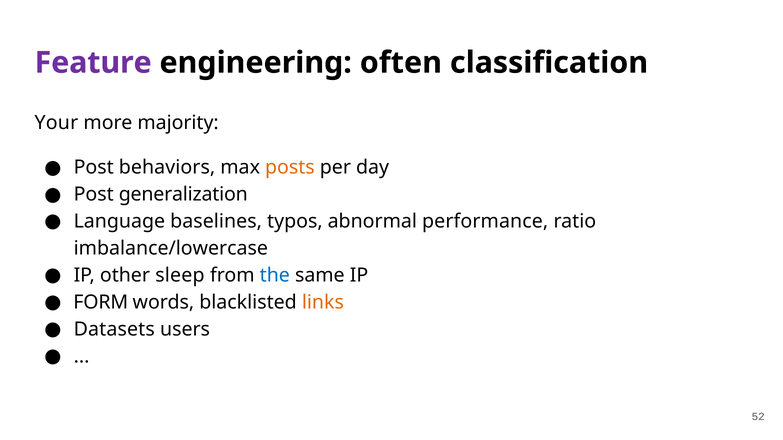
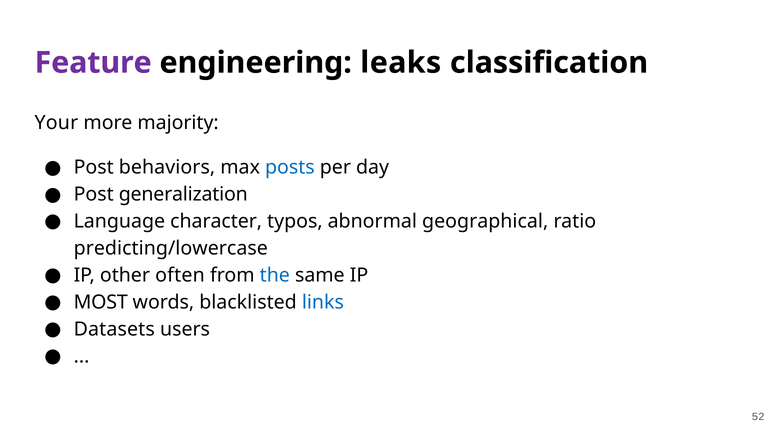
often: often -> leaks (401, 63)
posts colour: orange -> blue (290, 168)
baselines: baselines -> character (216, 222)
performance: performance -> geographical (485, 222)
imbalance/lowercase: imbalance/lowercase -> predicting/lowercase (171, 249)
sleep: sleep -> often (180, 276)
FORM: FORM -> MOST (101, 303)
links colour: orange -> blue (323, 303)
